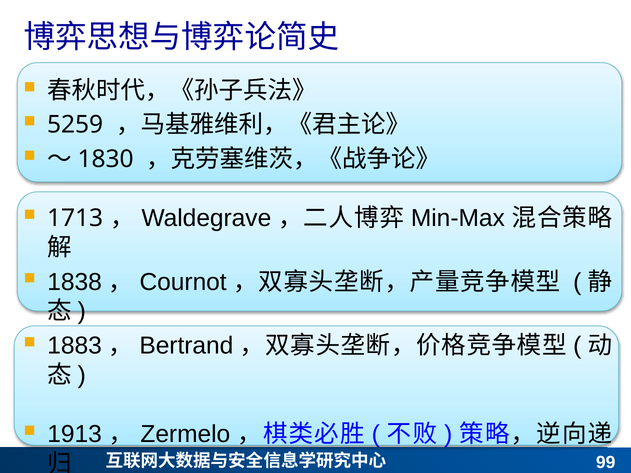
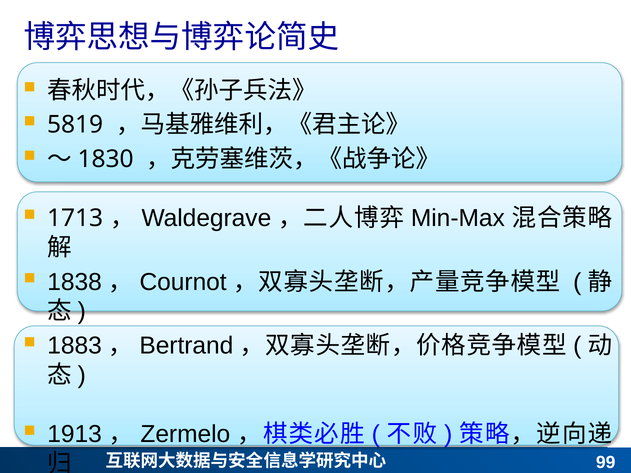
5259: 5259 -> 5819 (75, 125)
